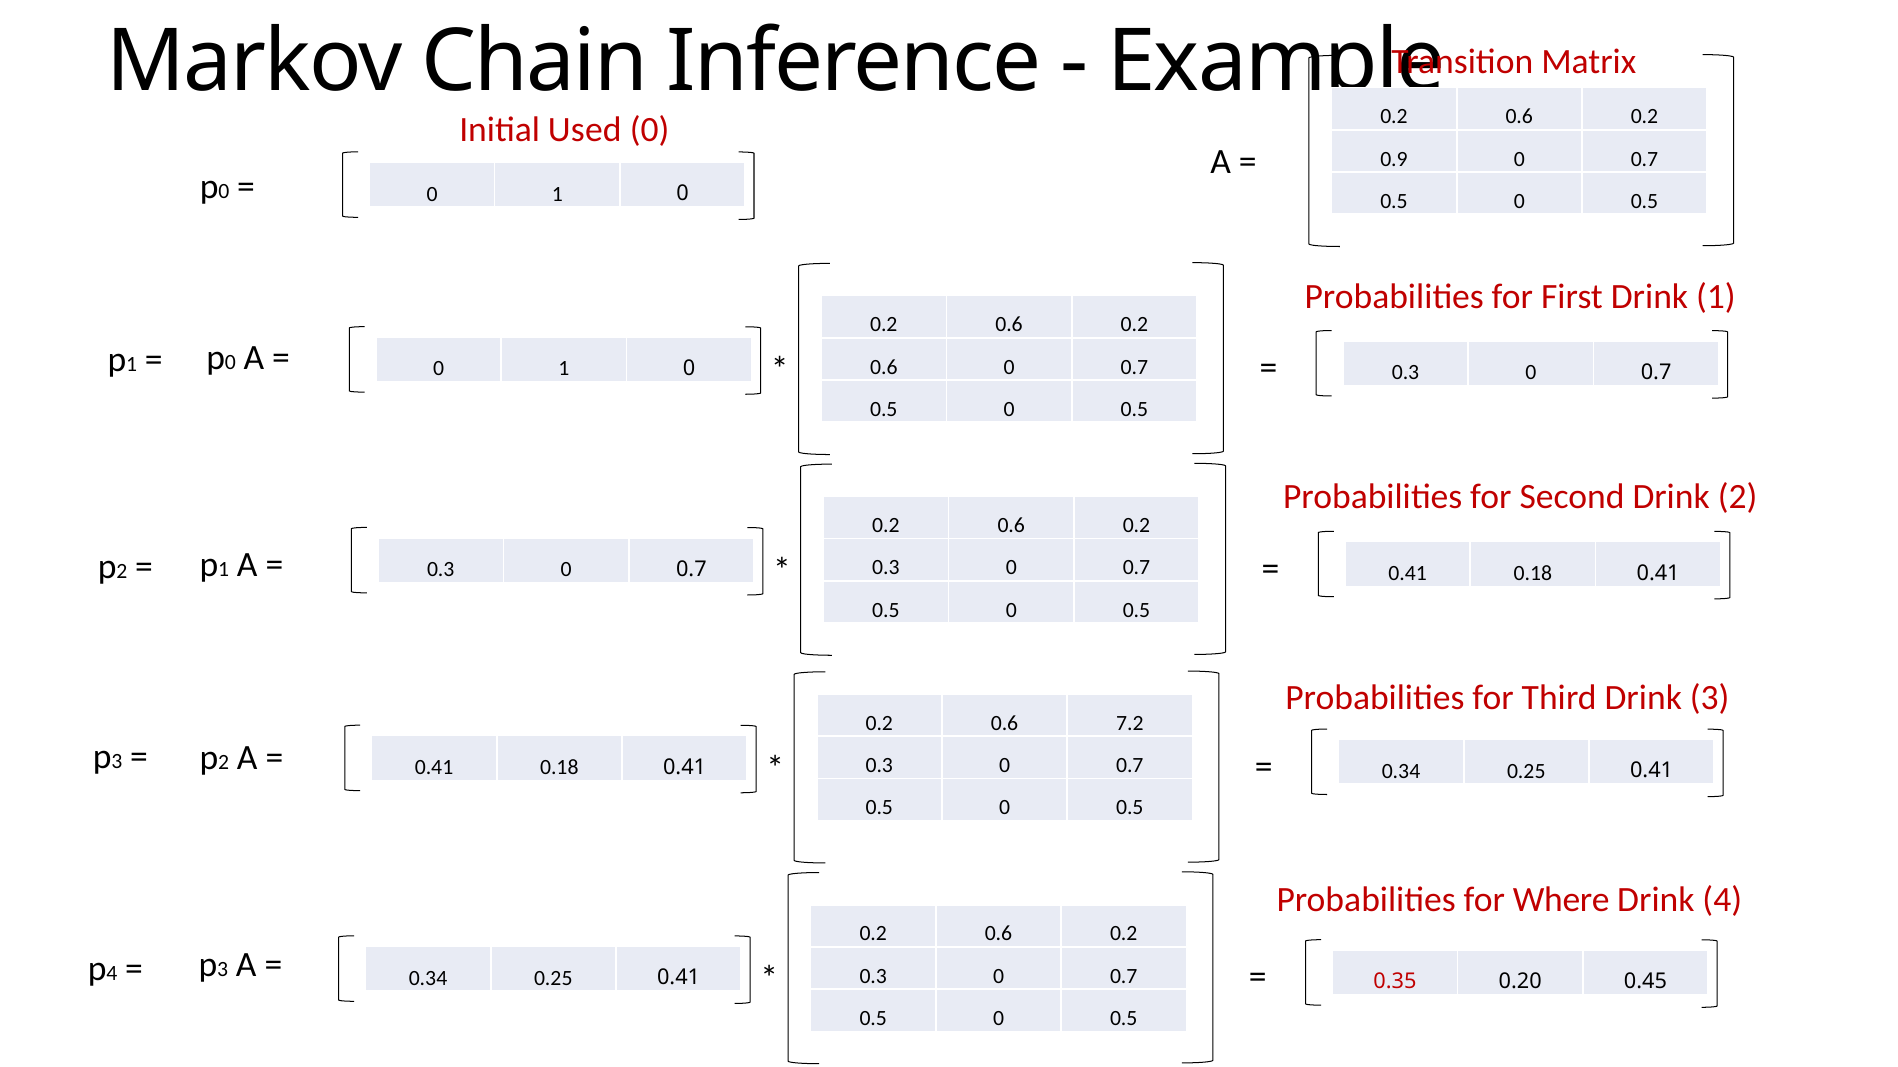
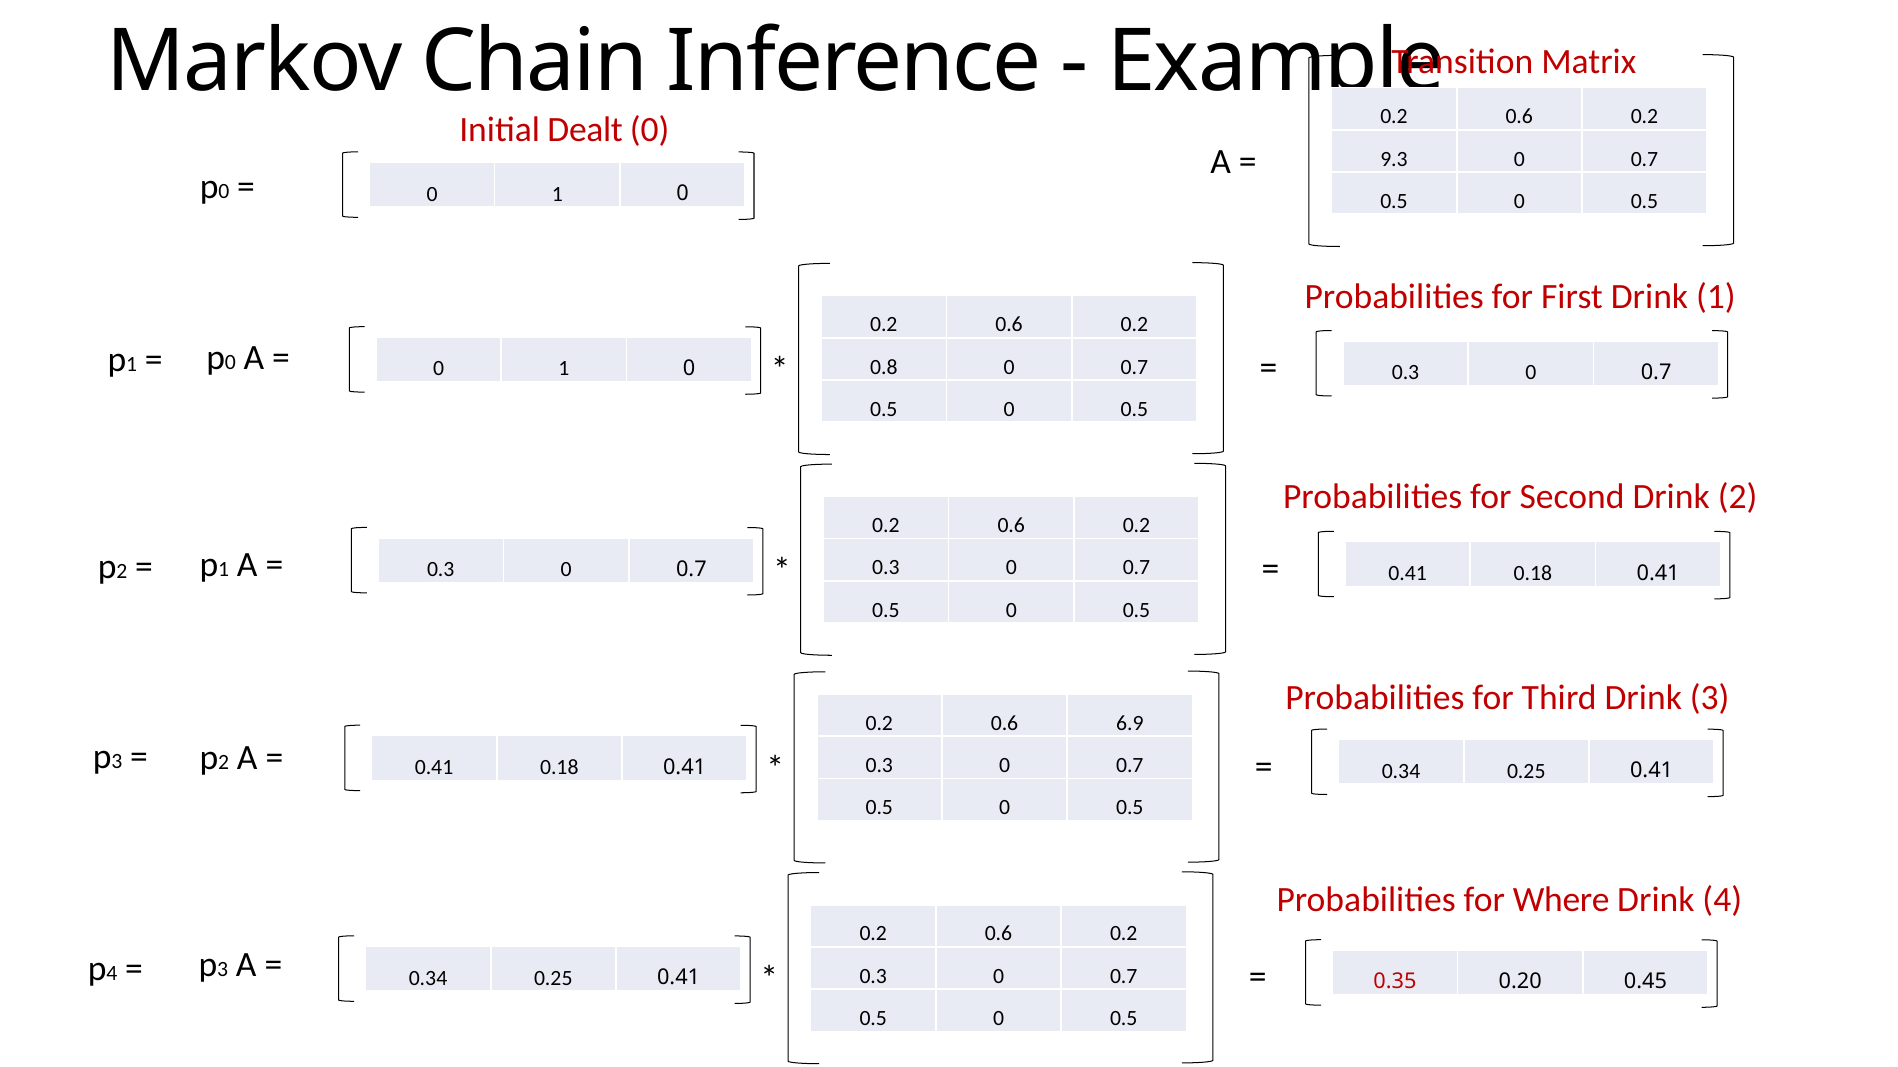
Used: Used -> Dealt (585, 130)
0.9: 0.9 -> 9.3 (1394, 159)
0.6: 0.6 -> 0.8 (884, 367)
7.2: 7.2 -> 6.9 (1130, 724)
